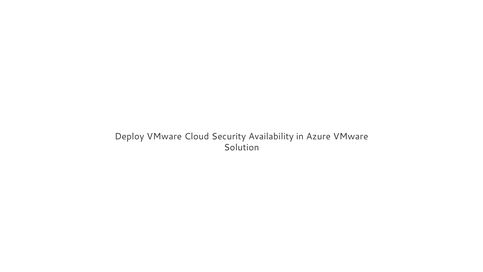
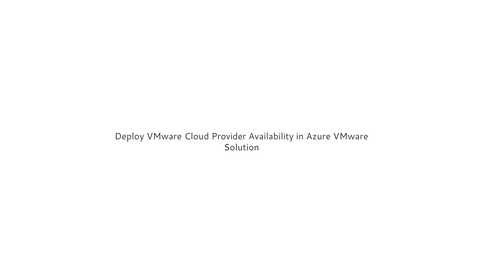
Security: Security -> Provider (229, 136)
